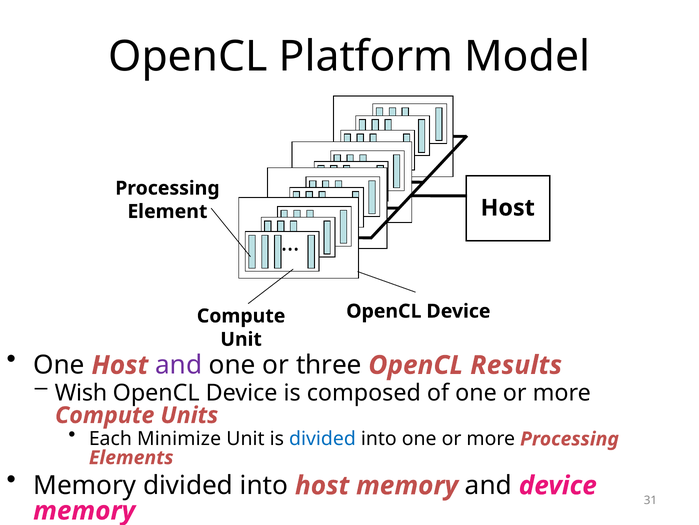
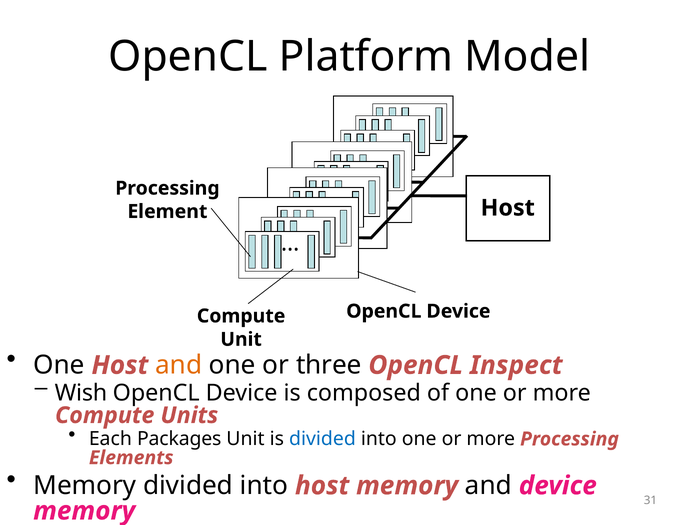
and colour: purple -> orange (179, 365)
Results: Results -> Inspect (516, 365)
Minimize: Minimize -> Packages (179, 438)
